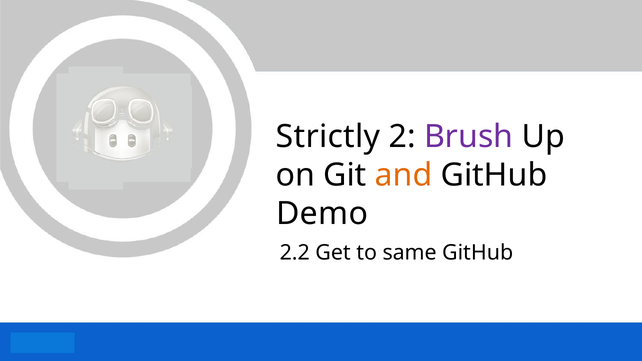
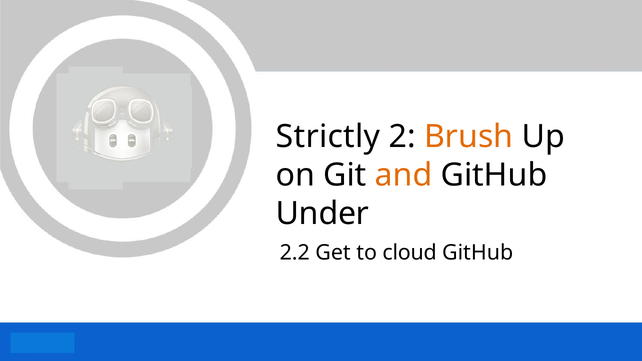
Brush colour: purple -> orange (469, 137)
Demo: Demo -> Under (322, 214)
same: same -> cloud (410, 253)
